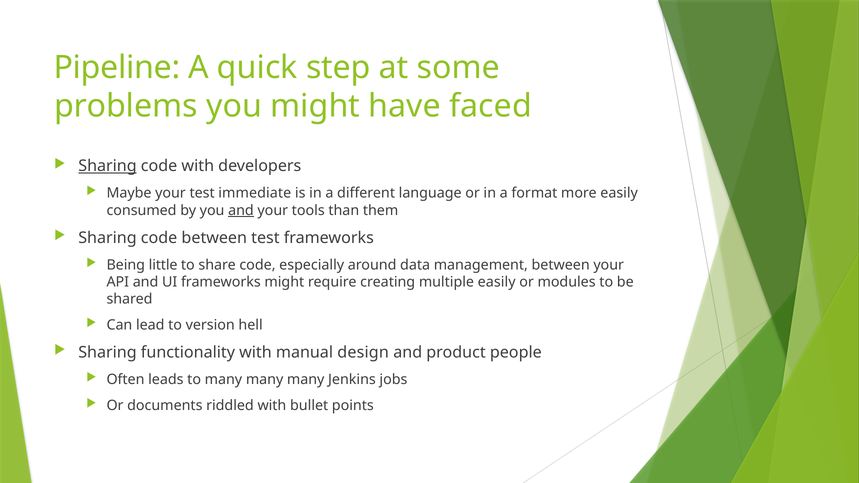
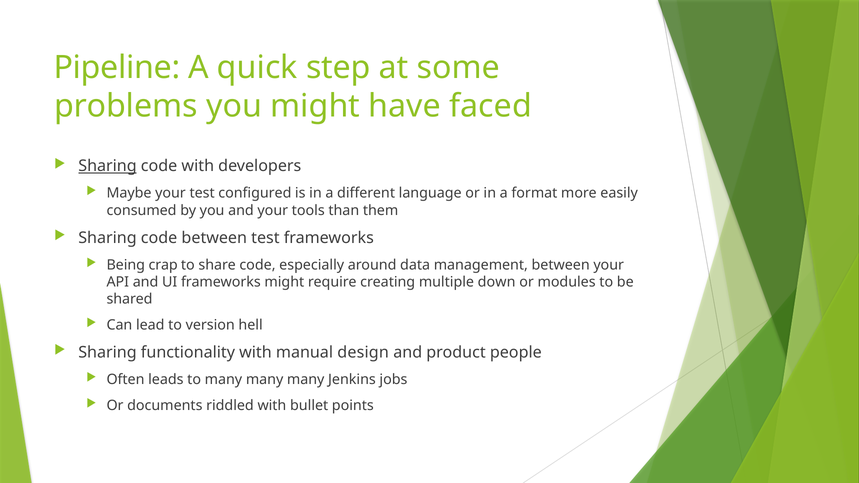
immediate: immediate -> configured (255, 193)
and underline: present -> none (241, 210)
little: little -> crap (163, 265)
multiple easily: easily -> down (497, 282)
